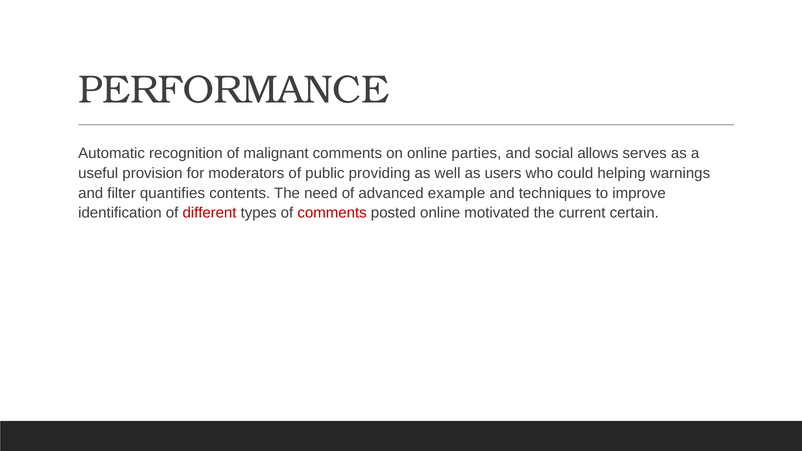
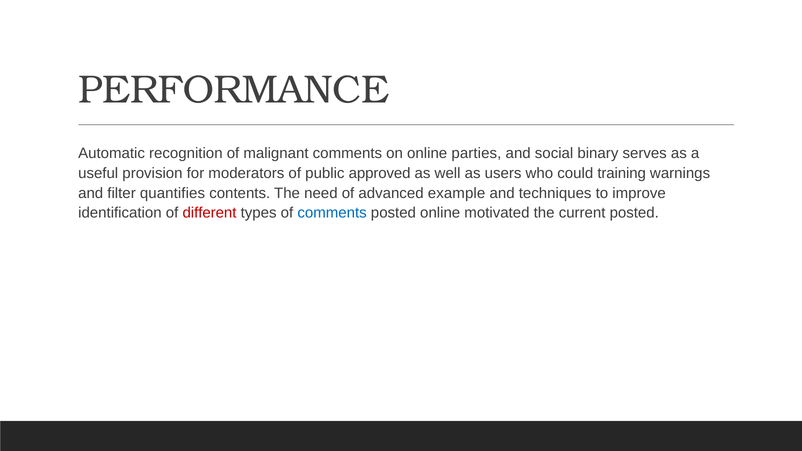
allows: allows -> binary (598, 154)
providing: providing -> approved (380, 173)
helping: helping -> training (622, 173)
comments colour: red -> blue (332, 213)
current certain: certain -> posted (634, 213)
